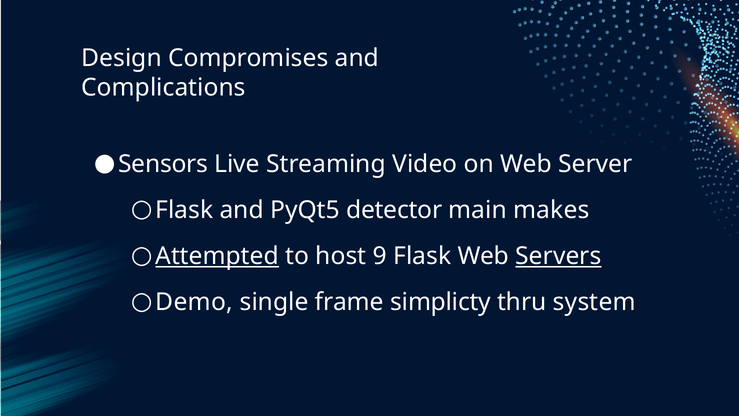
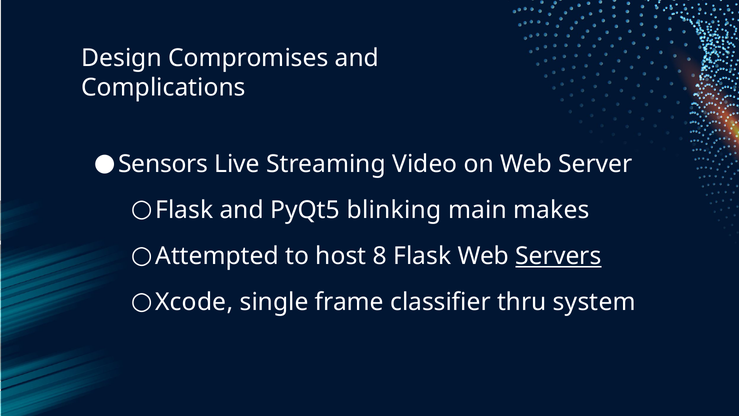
detector: detector -> blinking (394, 210)
Attempted underline: present -> none (217, 256)
9: 9 -> 8 (380, 256)
Demo: Demo -> Xcode (194, 302)
simplicty: simplicty -> classifier (440, 302)
